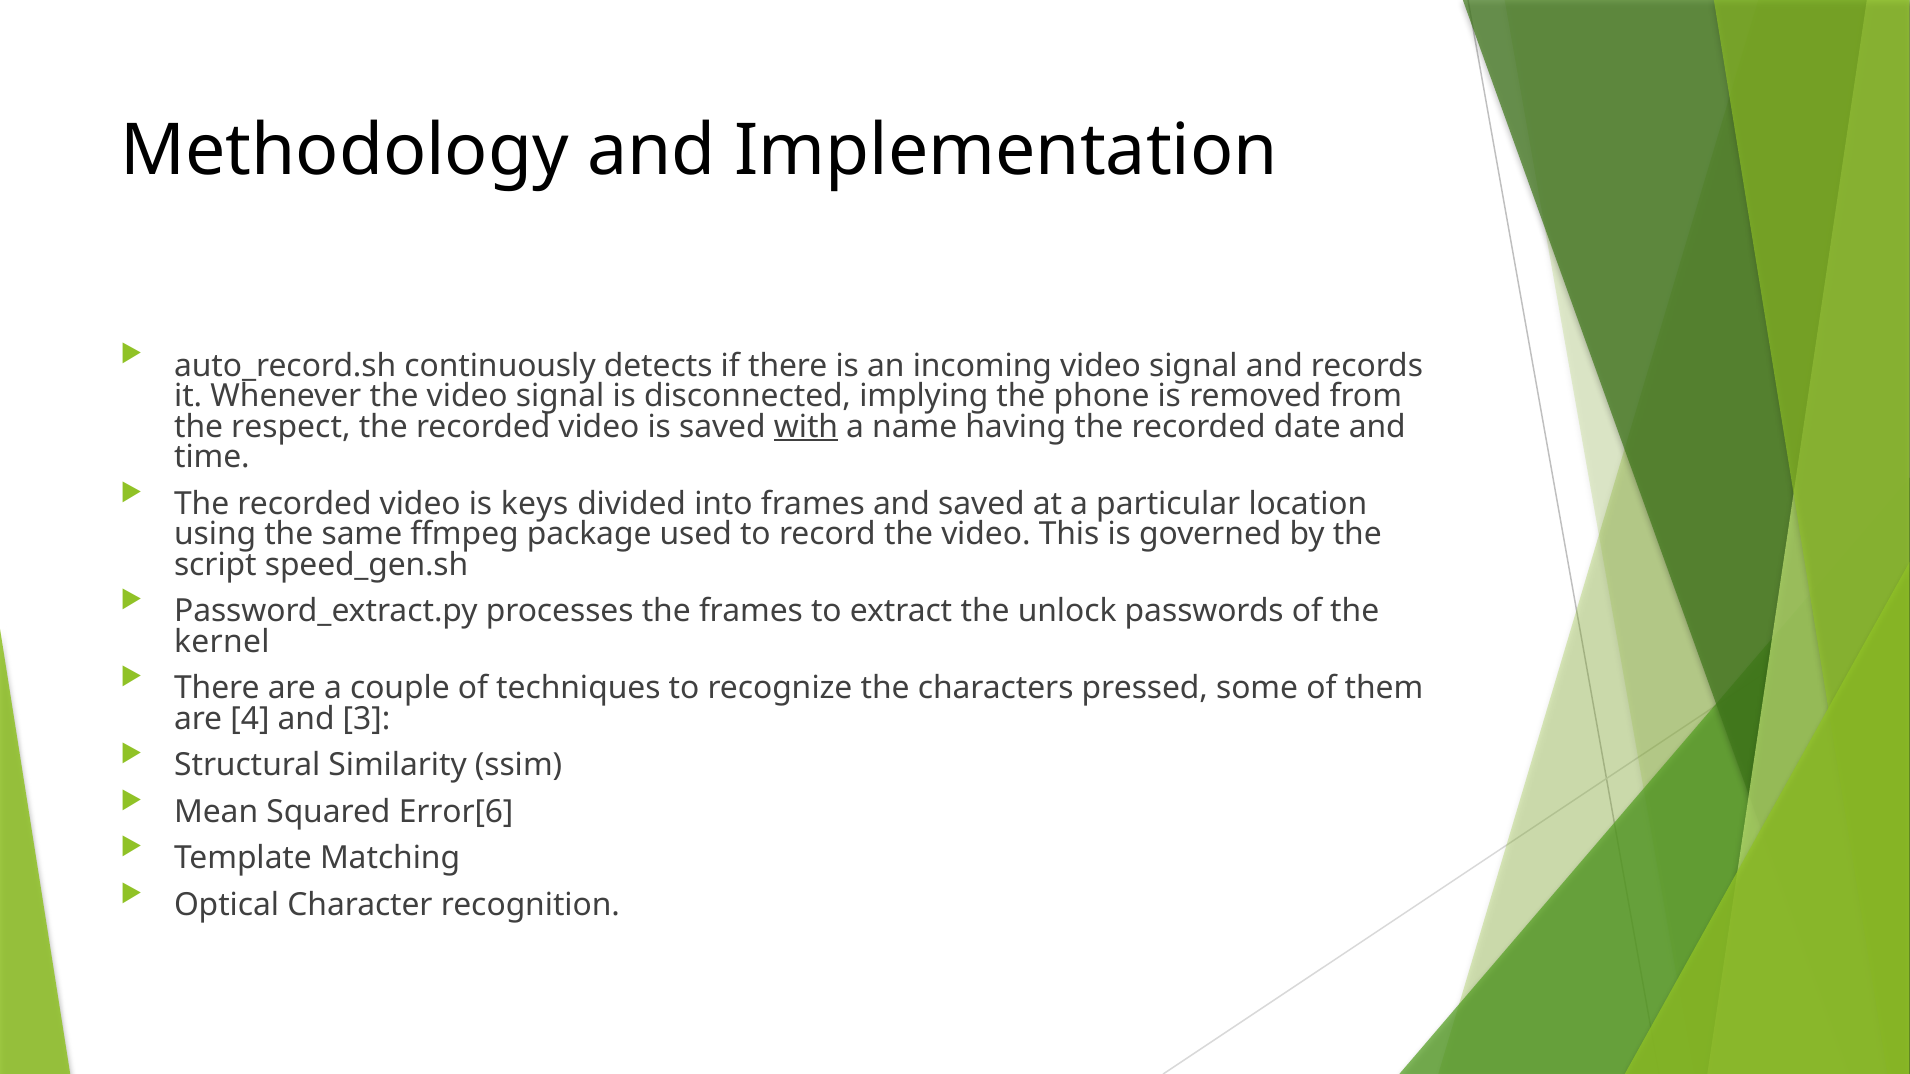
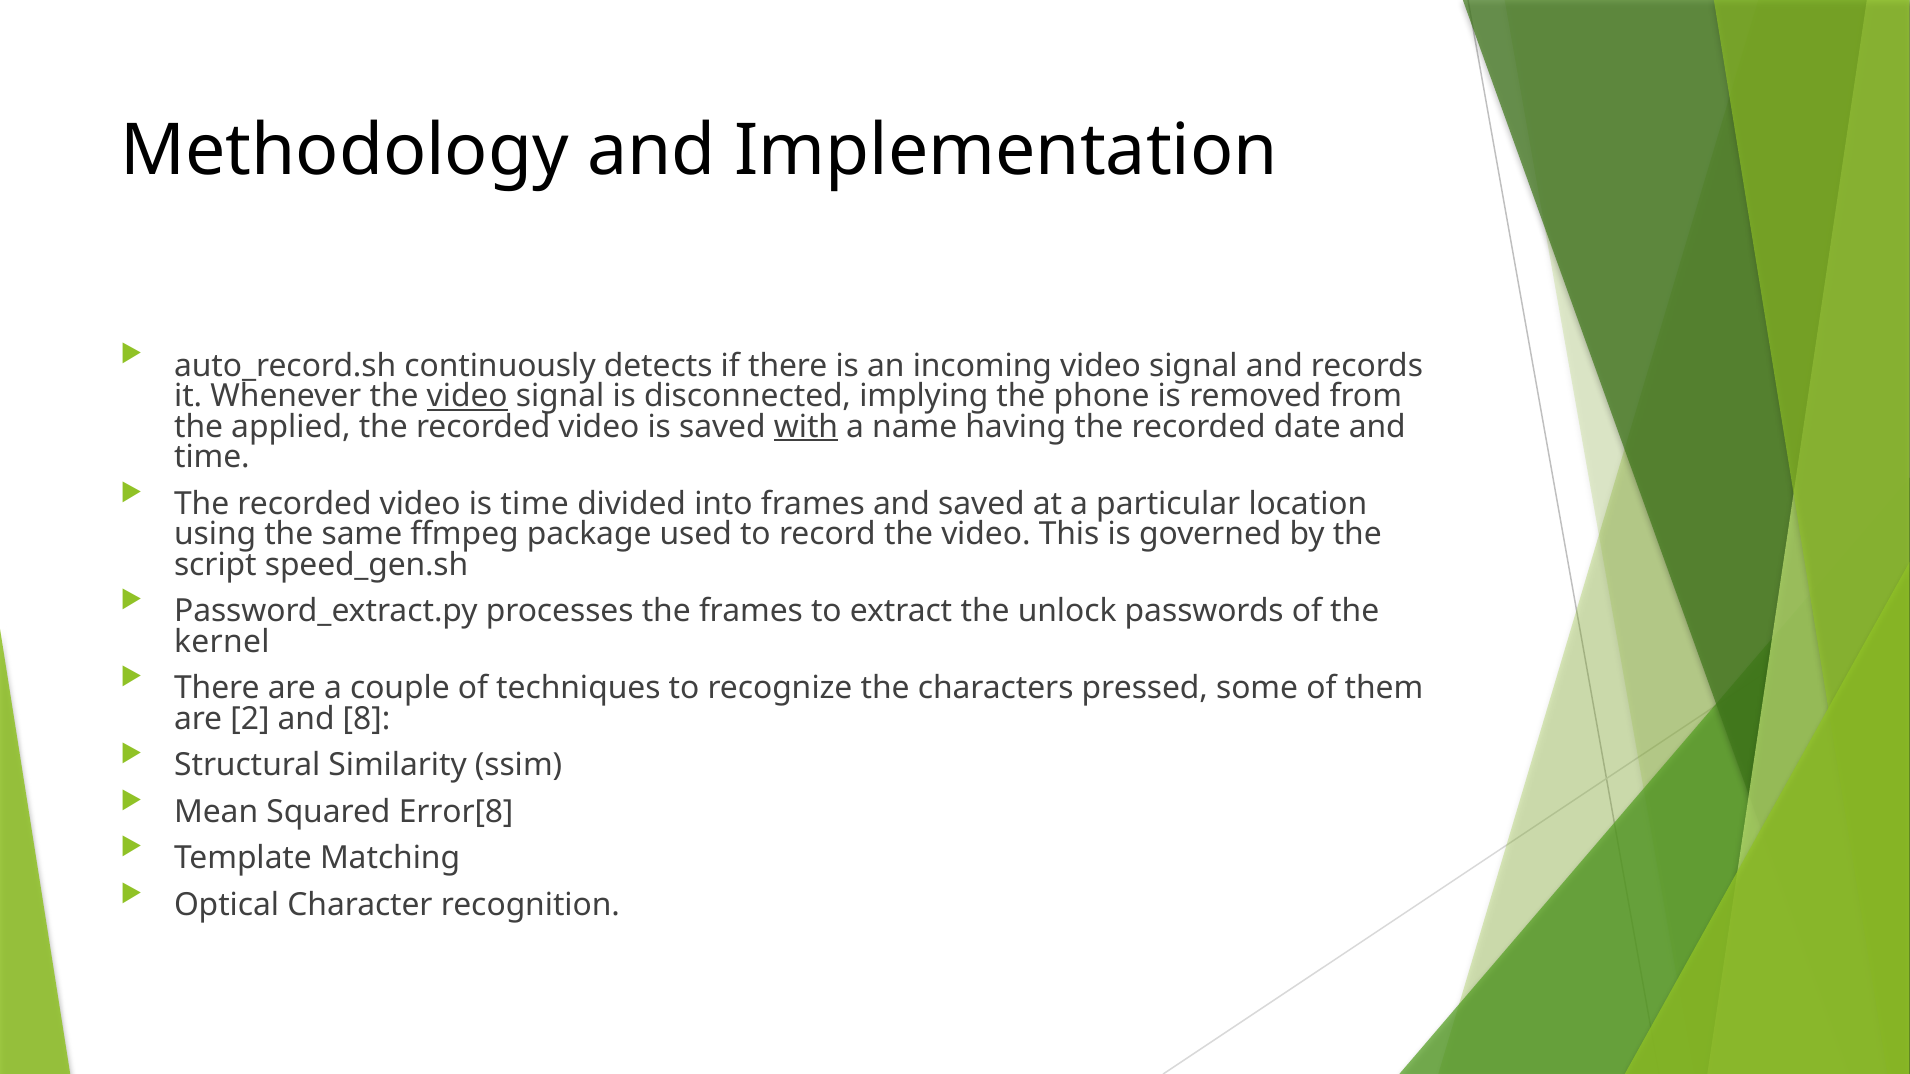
video underline: none -> present (467, 396)
respect: respect -> applied (291, 427)
is keys: keys -> time (535, 504)
4: 4 -> 2 (250, 719)
3: 3 -> 8 (367, 719)
Error[6: Error[6 -> Error[8 (456, 812)
